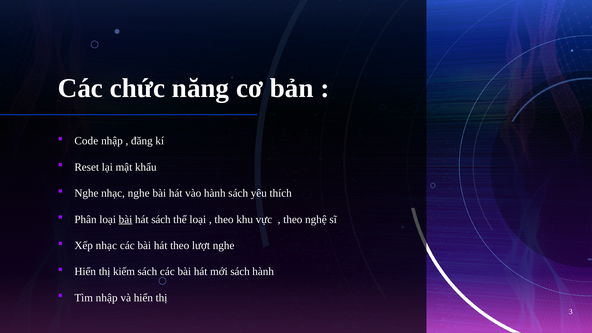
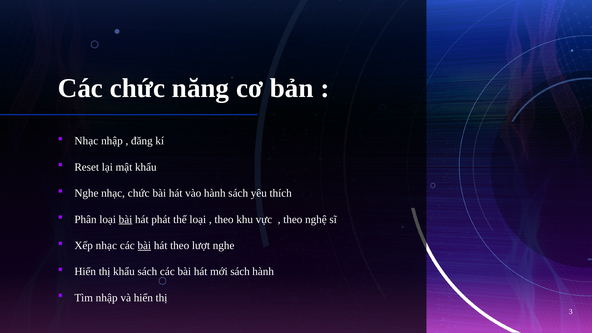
Code: Code -> Nhạc (86, 141)
nhạc nghe: nghe -> chức (139, 193)
hát sách: sách -> phát (161, 219)
bài underline: none -> present (144, 246)
thị kiếm: kiếm -> khẩu (124, 272)
